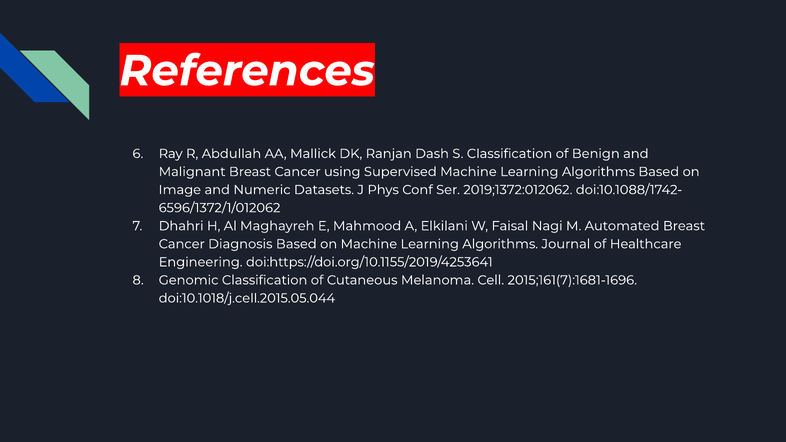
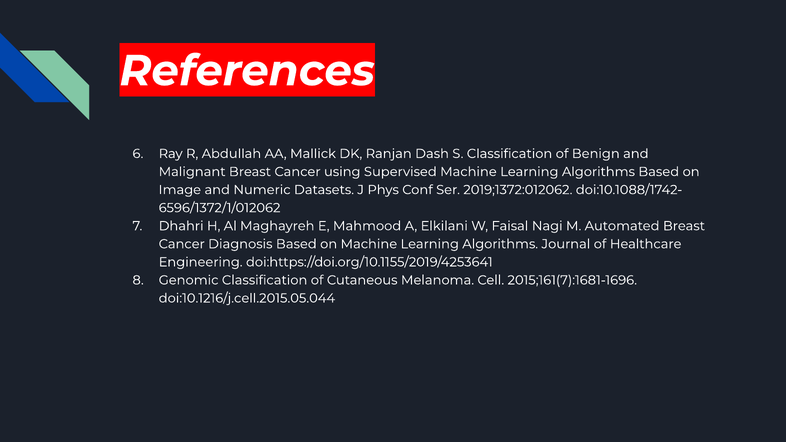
doi:10.1018/j.cell.2015.05.044: doi:10.1018/j.cell.2015.05.044 -> doi:10.1216/j.cell.2015.05.044 (247, 298)
